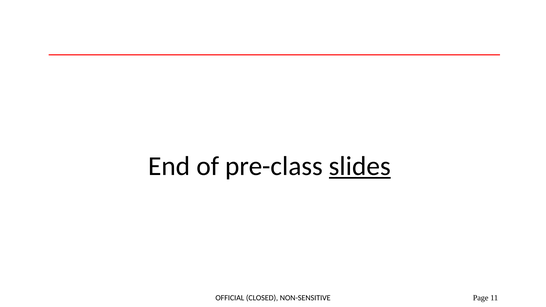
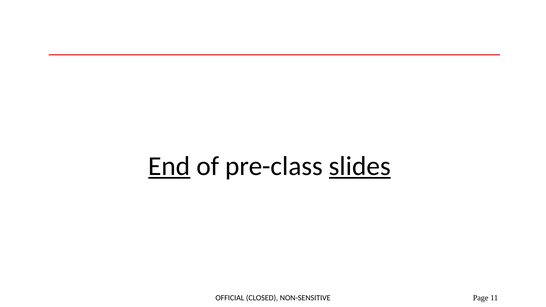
End underline: none -> present (169, 166)
